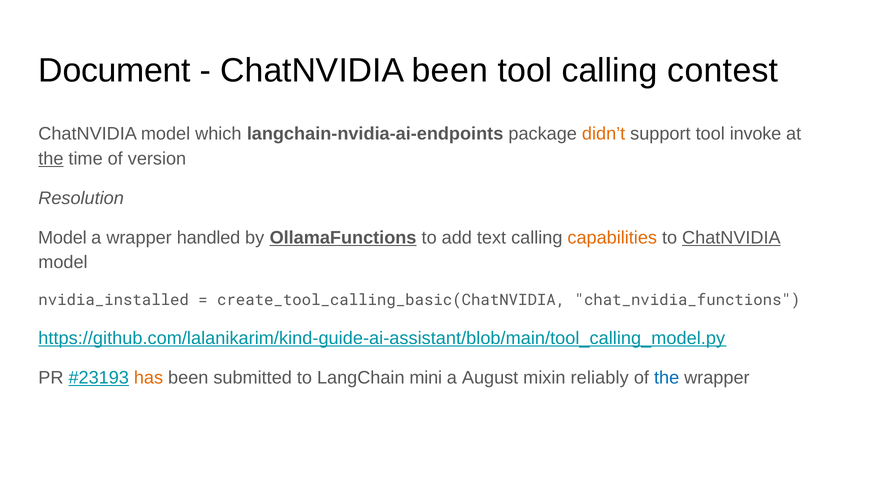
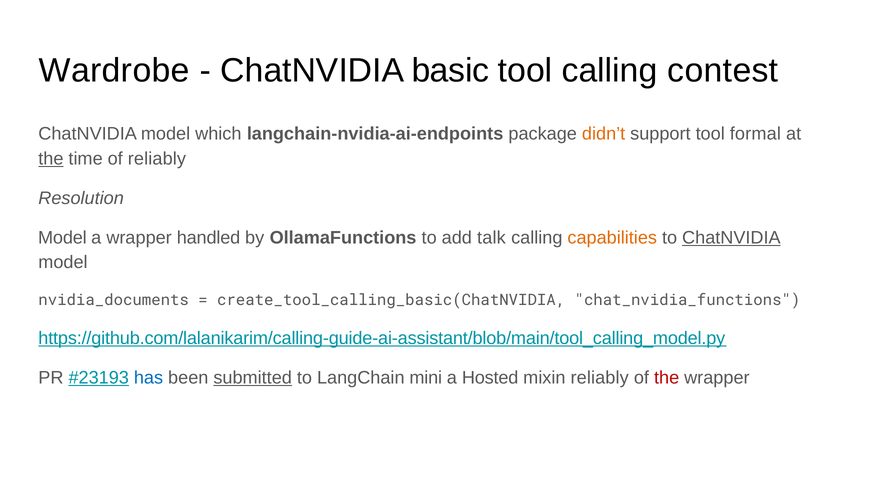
Document: Document -> Wardrobe (114, 70)
ChatNVIDIA been: been -> basic (450, 70)
invoke: invoke -> formal (755, 134)
of version: version -> reliably (157, 159)
OllamaFunctions underline: present -> none (343, 238)
text: text -> talk (491, 238)
nvidia_installed: nvidia_installed -> nvidia_documents (114, 300)
https://github.com/lalanikarim/kind-guide-ai-assistant/blob/main/tool_calling_model.py: https://github.com/lalanikarim/kind-guide-ai-assistant/blob/main/tool_calling_model.py -> https://github.com/lalanikarim/calling-guide-ai-assistant/blob/main/tool_calling_model.py (382, 338)
has colour: orange -> blue (149, 378)
submitted underline: none -> present (253, 378)
August: August -> Hosted (490, 378)
the colour: blue -> red (667, 378)
